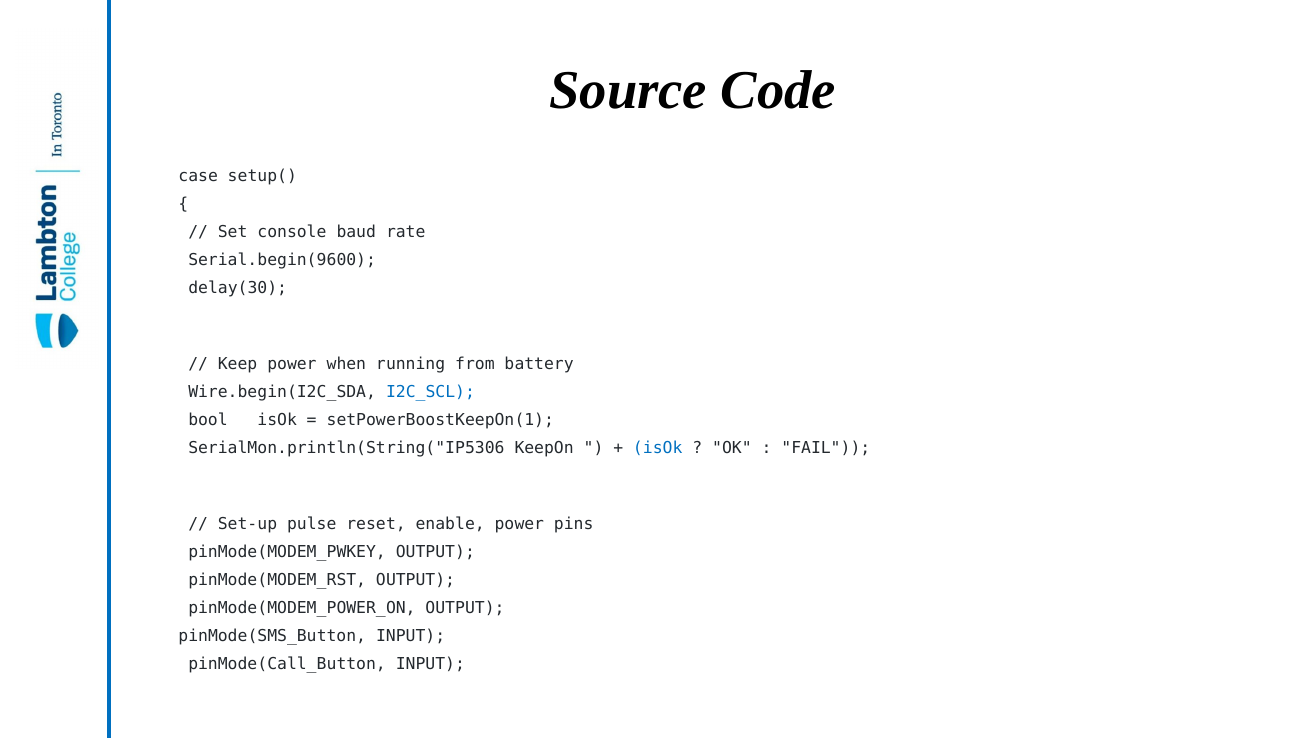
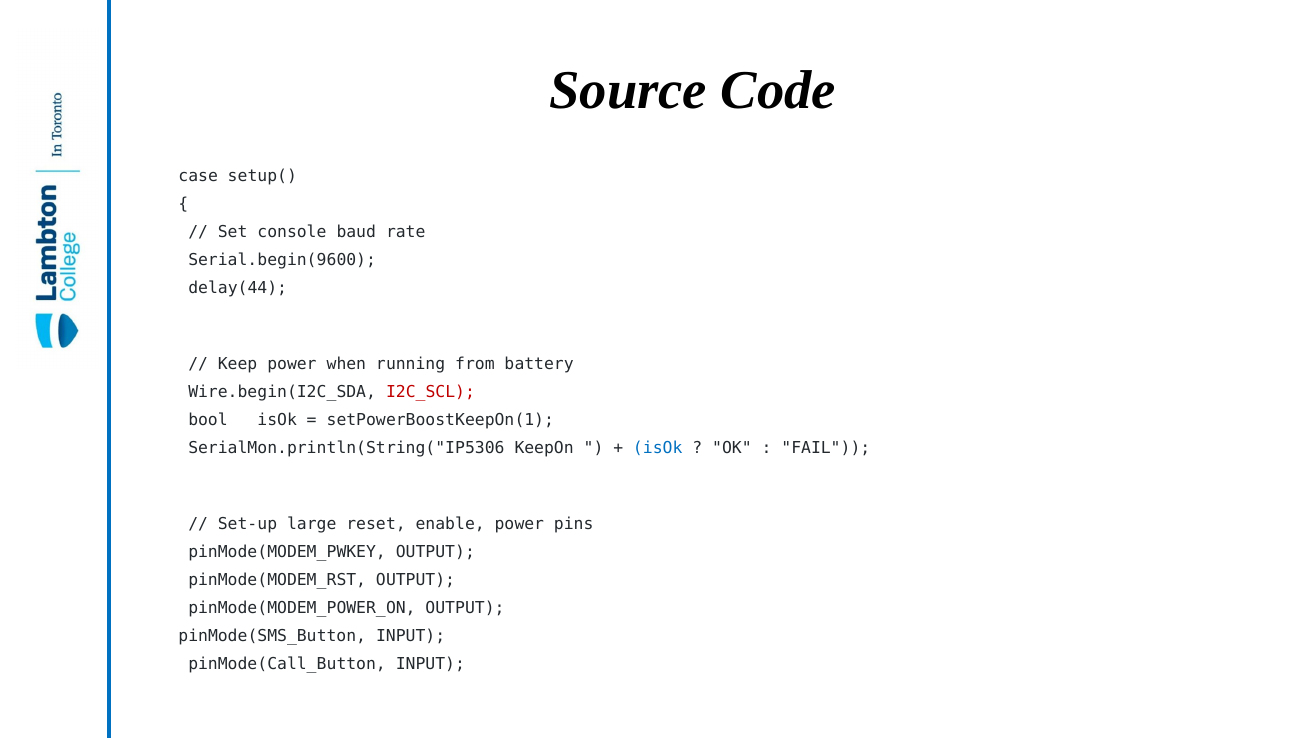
delay(30: delay(30 -> delay(44 (238, 289)
I2C_SCL colour: blue -> red (430, 392)
pulse: pulse -> large (312, 524)
